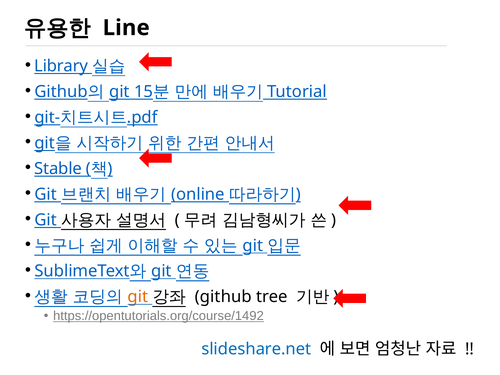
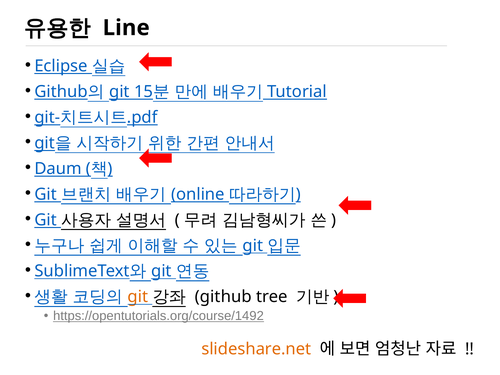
Library: Library -> Eclipse (61, 66)
Stable: Stable -> Daum (58, 169)
slideshare.net colour: blue -> orange (256, 349)
